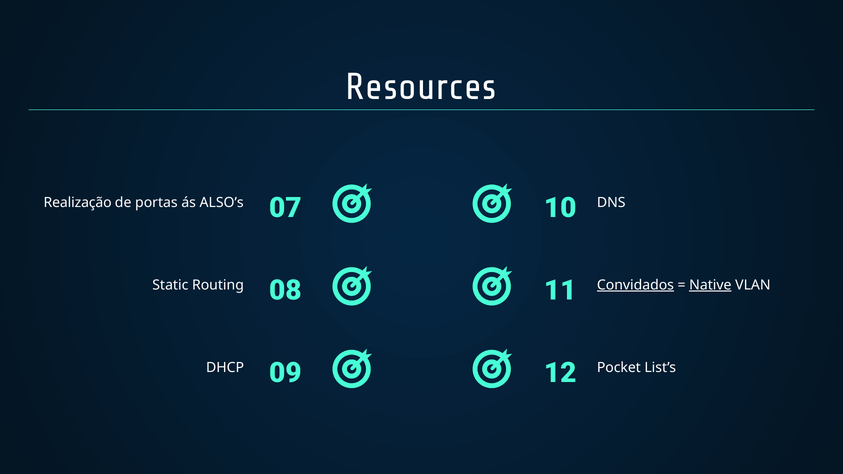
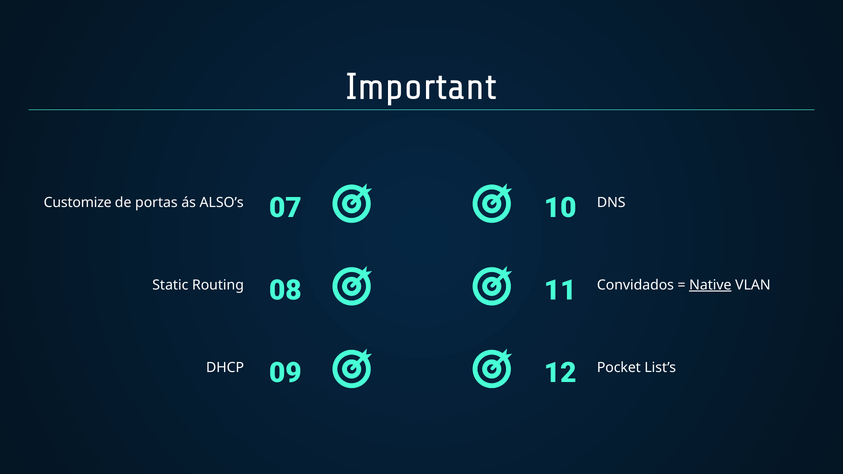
Resources: Resources -> Important (421, 87)
Realização: Realização -> Customize (78, 203)
Convidados underline: present -> none (635, 285)
